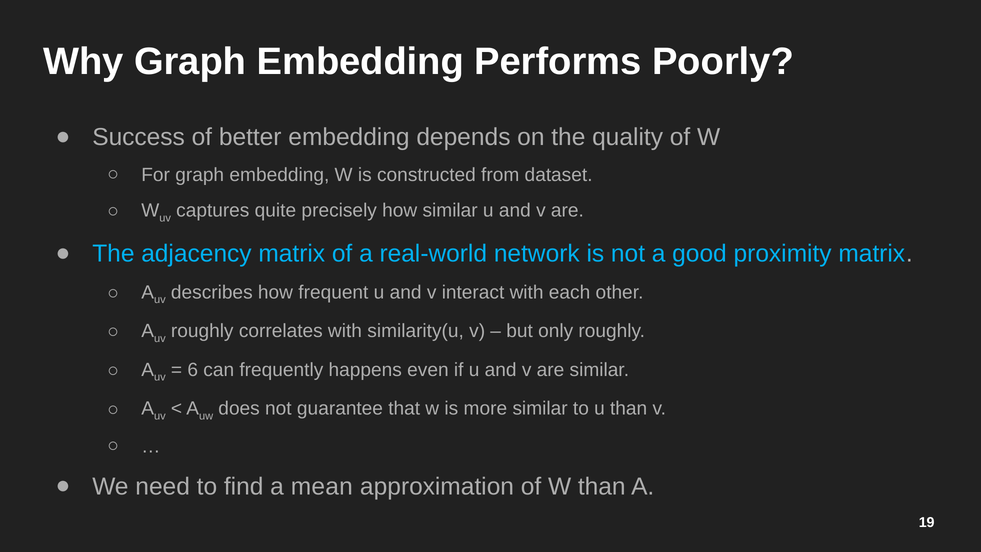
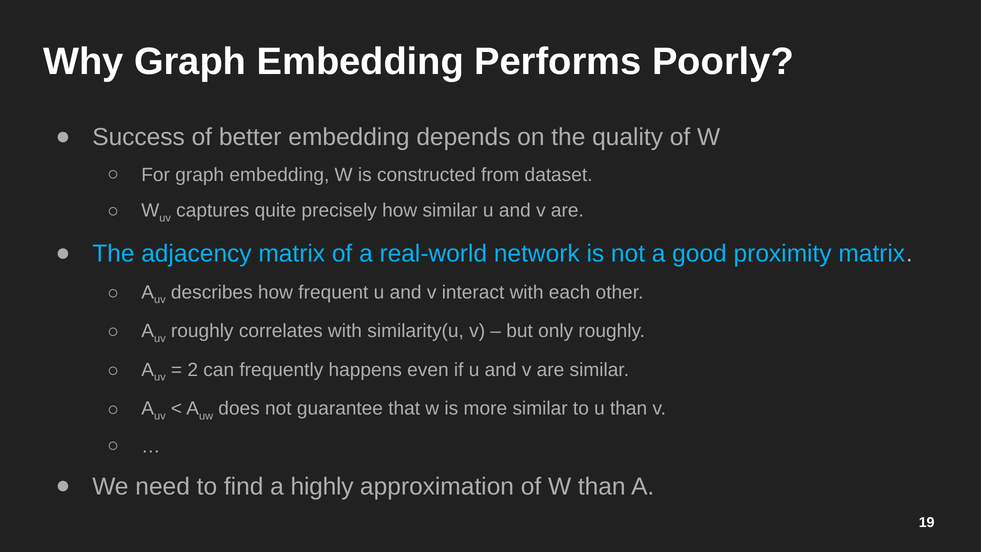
6: 6 -> 2 (193, 370)
mean: mean -> highly (322, 487)
